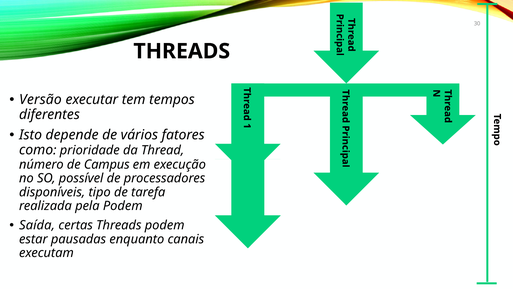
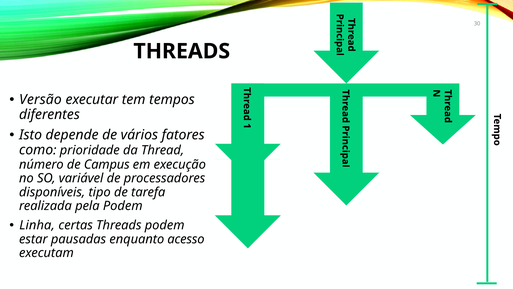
possível: possível -> variável (81, 178)
Saída: Saída -> Linha (37, 225)
canais: canais -> acesso (186, 239)
